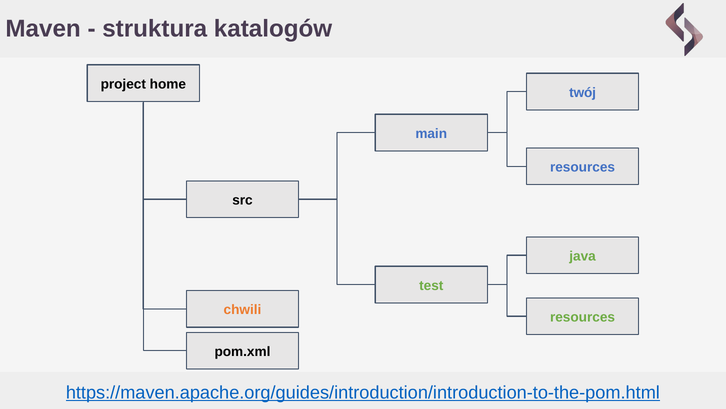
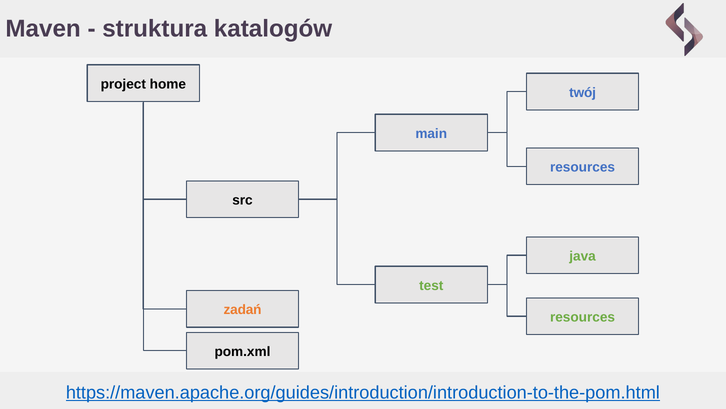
chwili: chwili -> zadań (243, 309)
